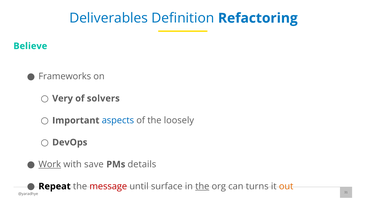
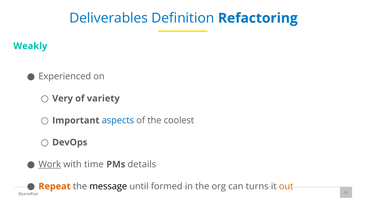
Believe: Believe -> Weakly (30, 46)
Frameworks: Frameworks -> Experienced (65, 77)
solvers: solvers -> variety (103, 99)
loosely: loosely -> coolest (179, 121)
save: save -> time (94, 165)
Repeat colour: black -> orange (55, 187)
message colour: red -> black (108, 187)
surface: surface -> formed (167, 187)
the underline: present -> none (202, 187)
